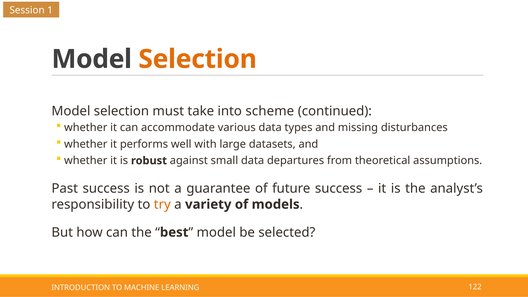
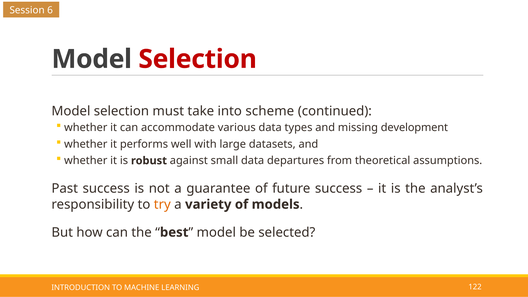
1: 1 -> 6 (50, 10)
Selection colour: orange -> red (198, 59)
disturbances: disturbances -> development (414, 128)
